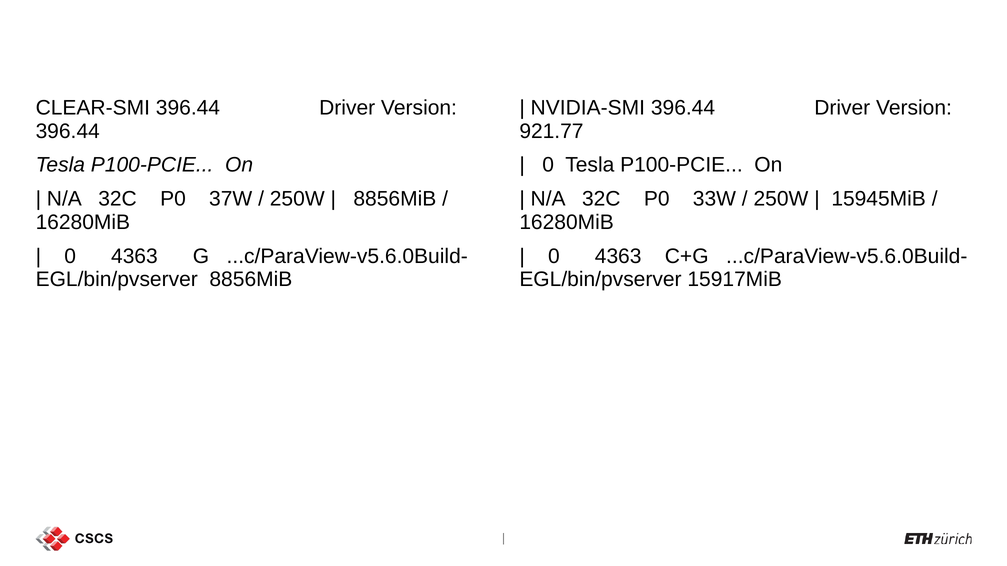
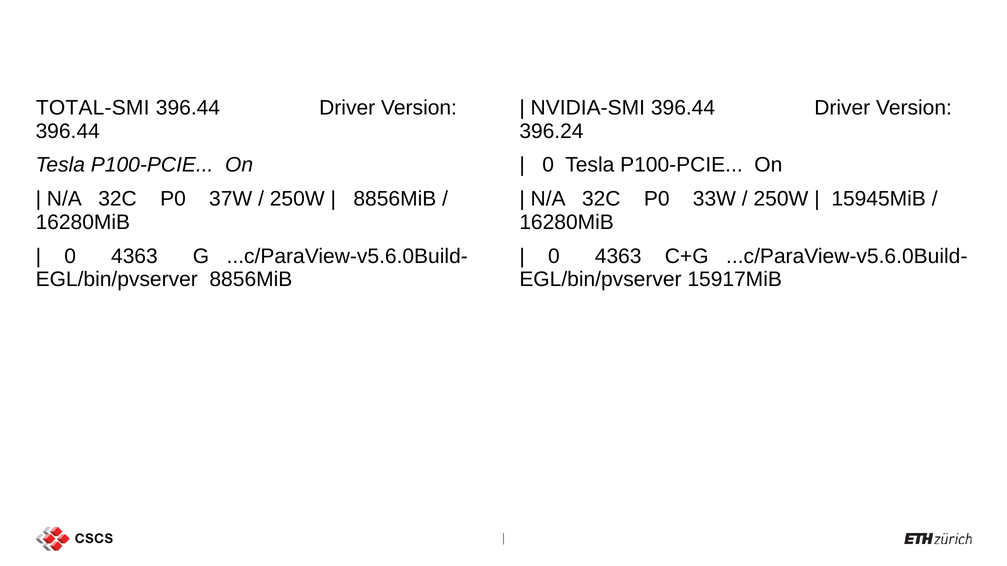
CLEAR-SMI: CLEAR-SMI -> TOTAL-SMI (93, 108)
921.77: 921.77 -> 396.24 (551, 131)
